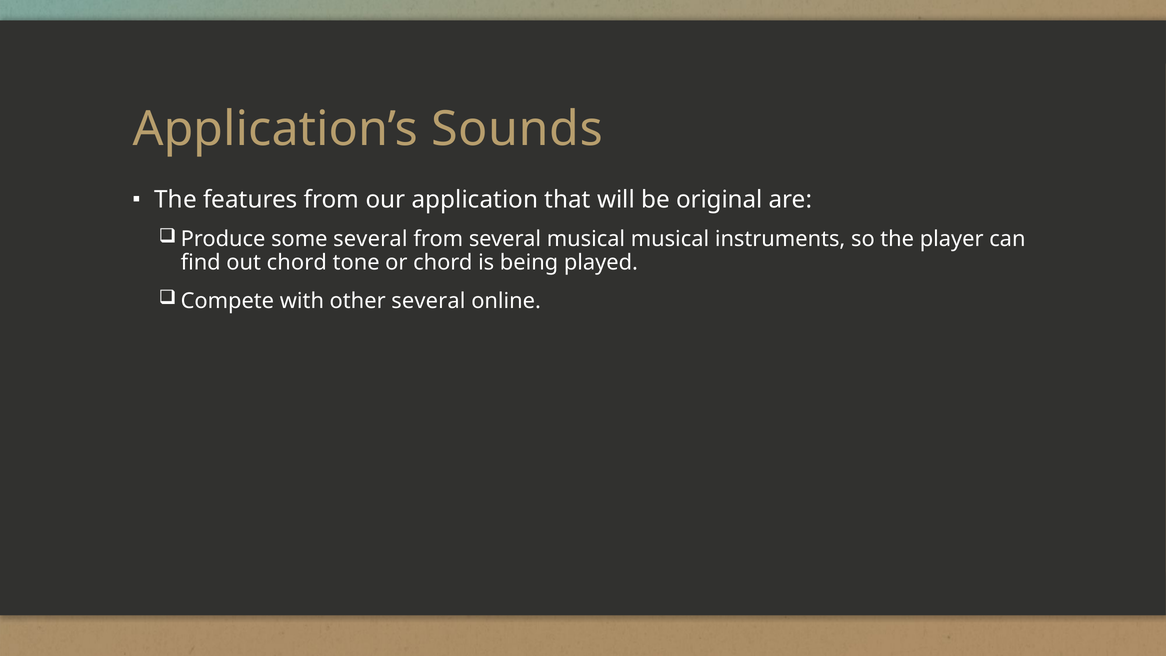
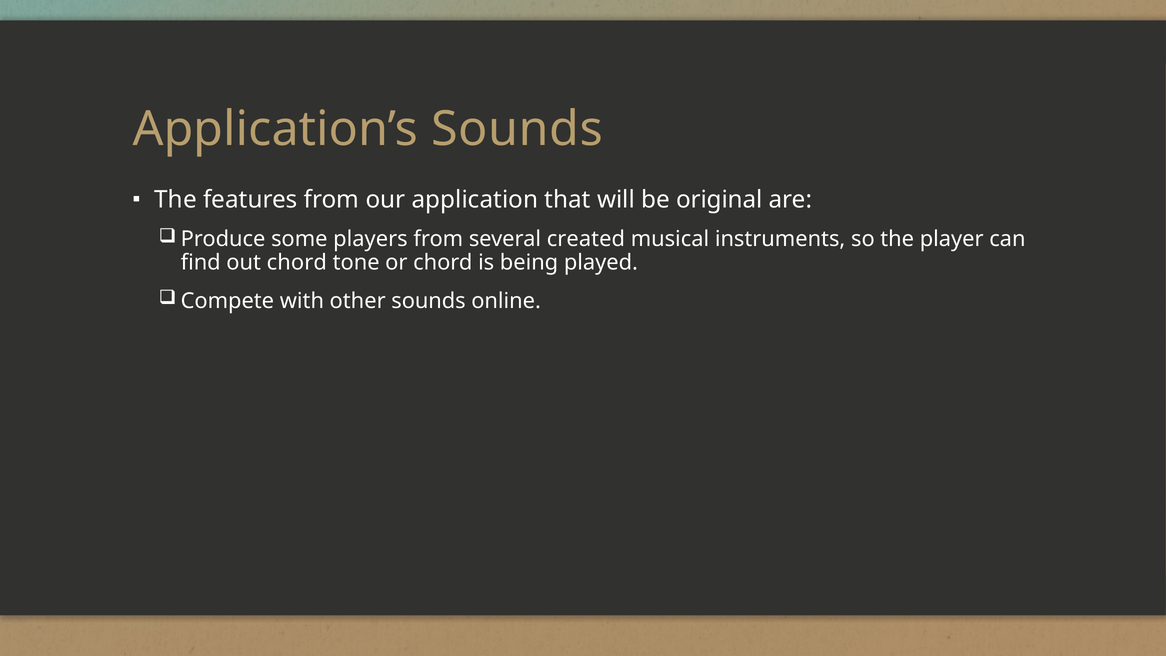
some several: several -> players (370, 239)
several musical: musical -> created (586, 239)
other several: several -> sounds (429, 301)
